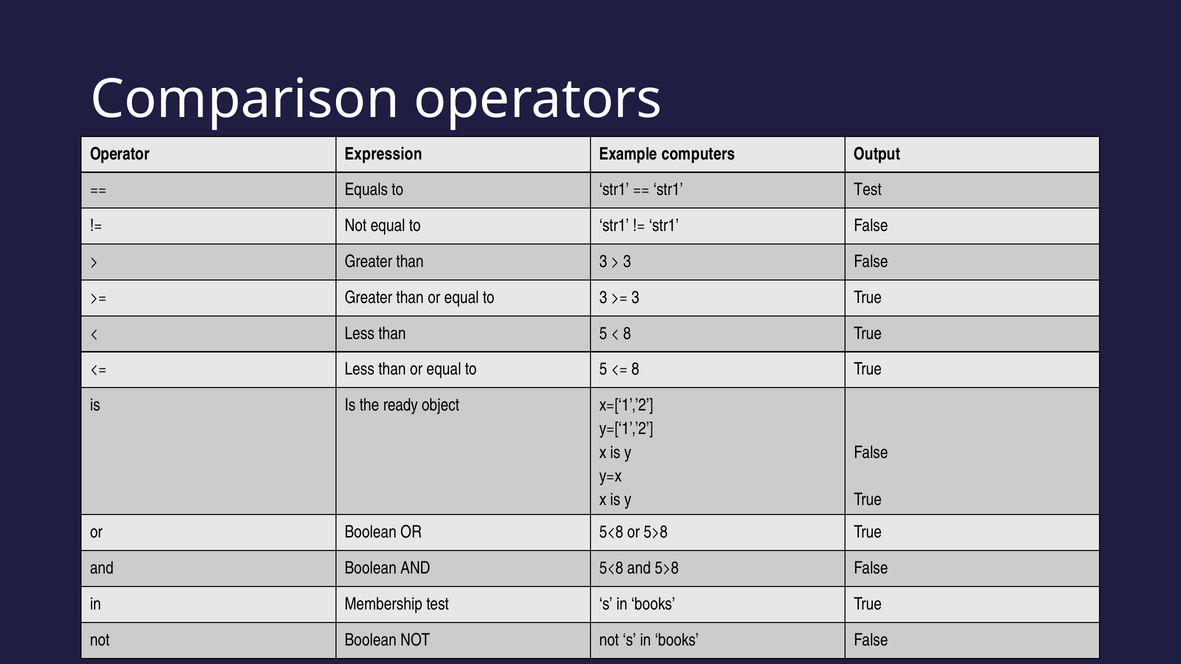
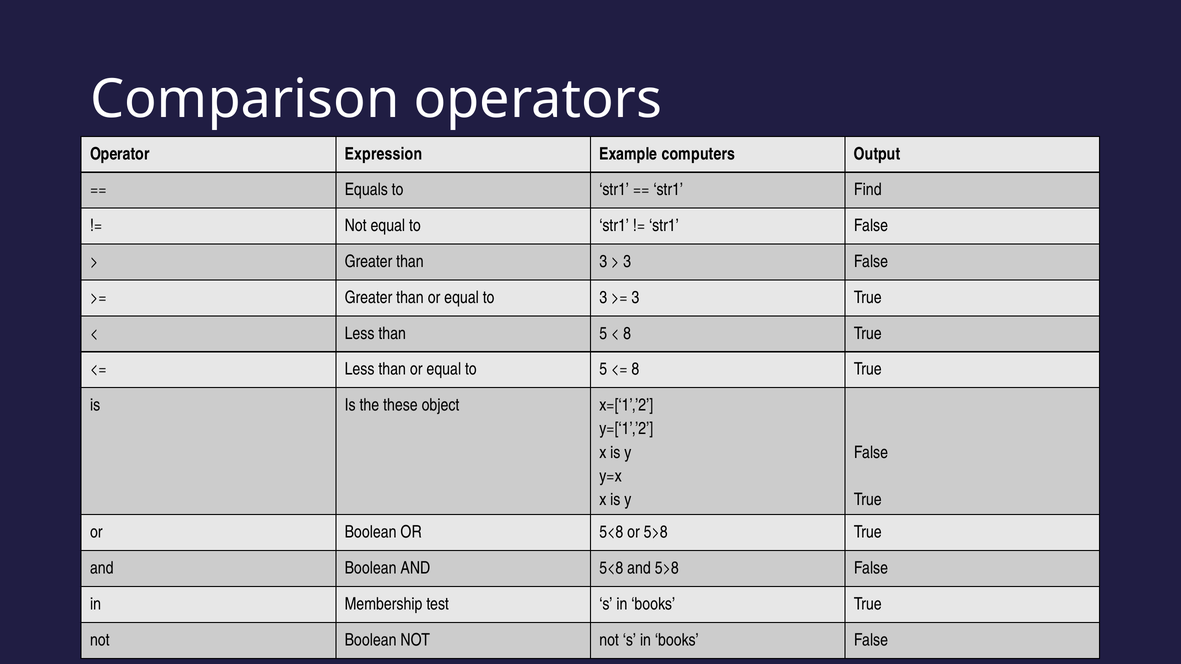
str1 Test: Test -> Find (868, 190)
ready: ready -> these (400, 405)
